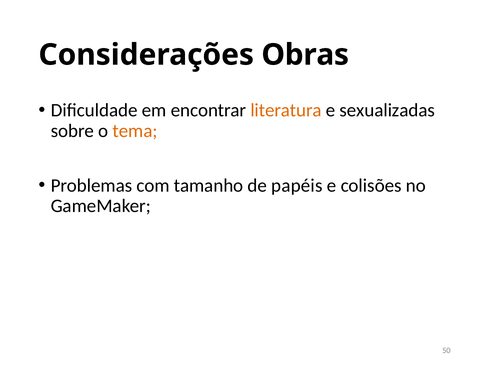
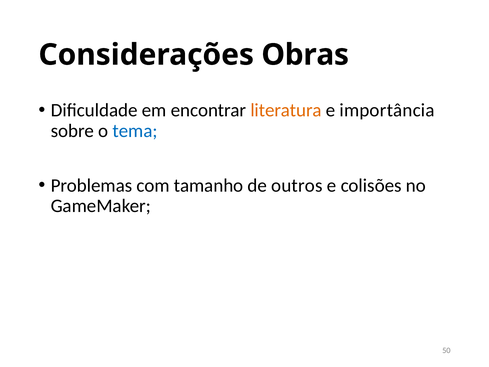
sexualizadas: sexualizadas -> importância (387, 110)
tema colour: orange -> blue (135, 131)
papéis: papéis -> outros (297, 185)
